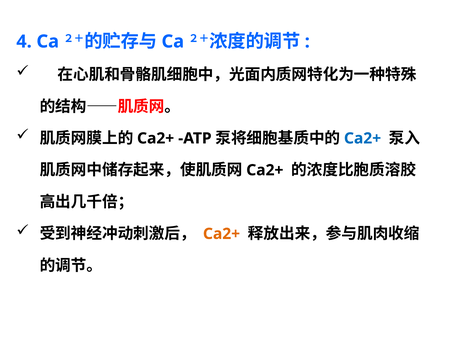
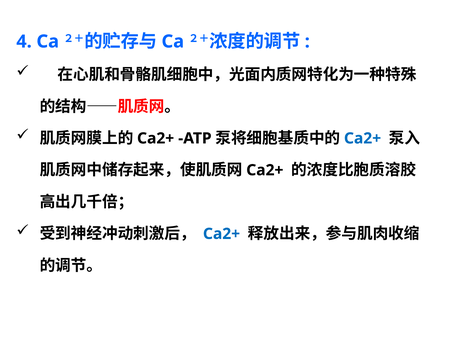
Ca2+ colour: orange -> blue (222, 234)
